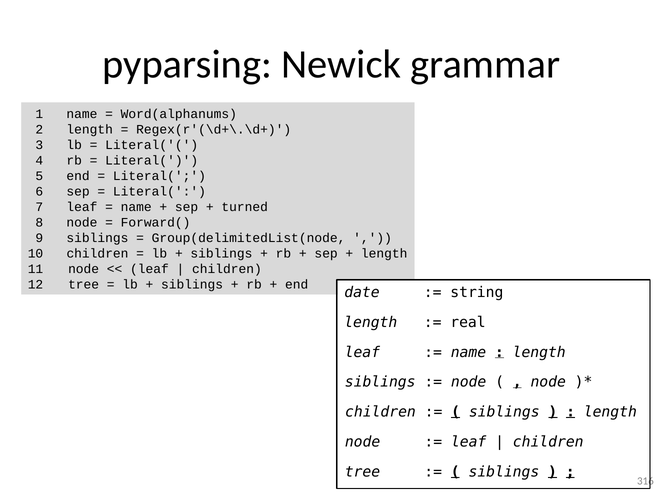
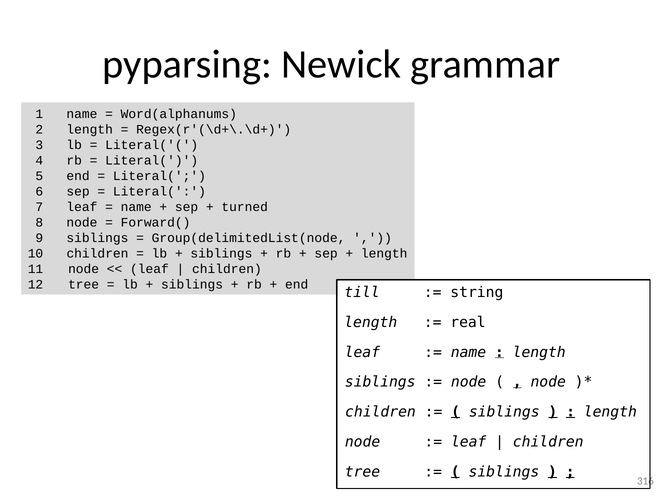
date: date -> till (362, 292)
